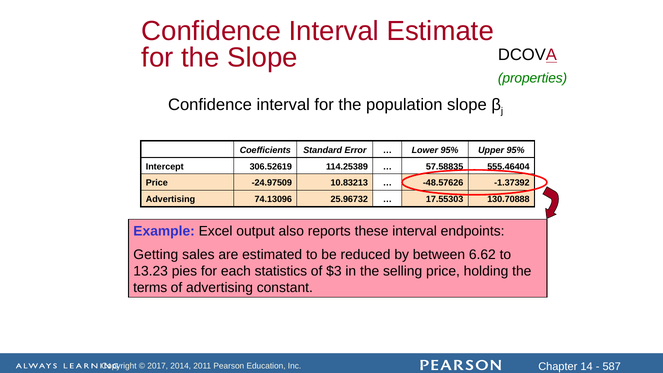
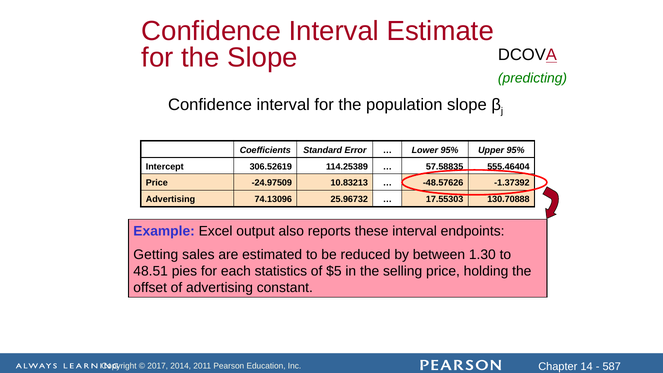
properties: properties -> predicting (533, 78)
6.62: 6.62 -> 1.30 (482, 254)
13.23: 13.23 -> 48.51 (151, 271)
$3: $3 -> $5 (334, 271)
terms: terms -> offset (150, 288)
